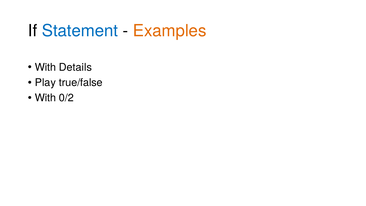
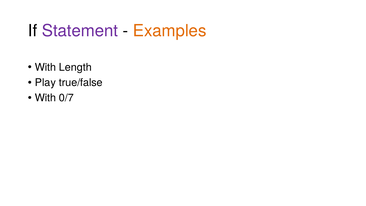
Statement colour: blue -> purple (80, 31)
Details: Details -> Length (75, 67)
0/2: 0/2 -> 0/7 (66, 98)
